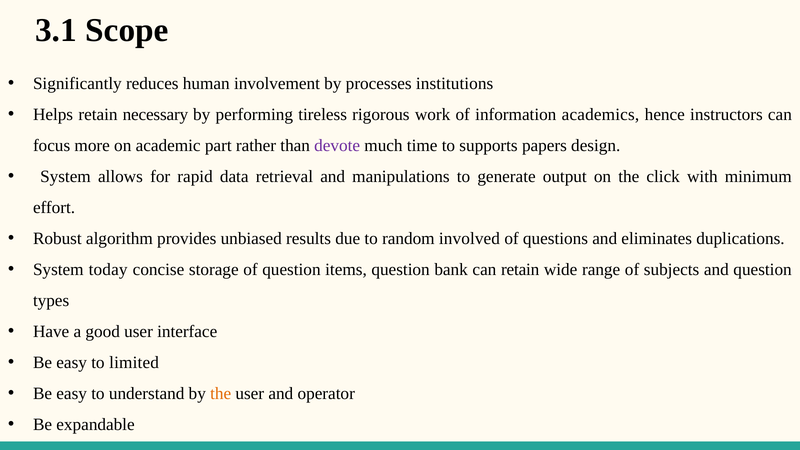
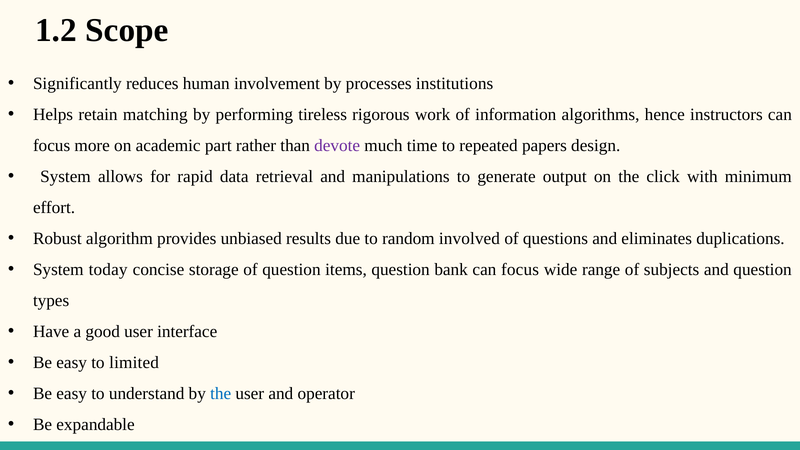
3.1: 3.1 -> 1.2 (56, 30)
necessary: necessary -> matching (155, 115)
academics: academics -> algorithms (601, 115)
supports: supports -> repeated (489, 145)
bank can retain: retain -> focus (520, 269)
the colour: orange -> blue (221, 393)
